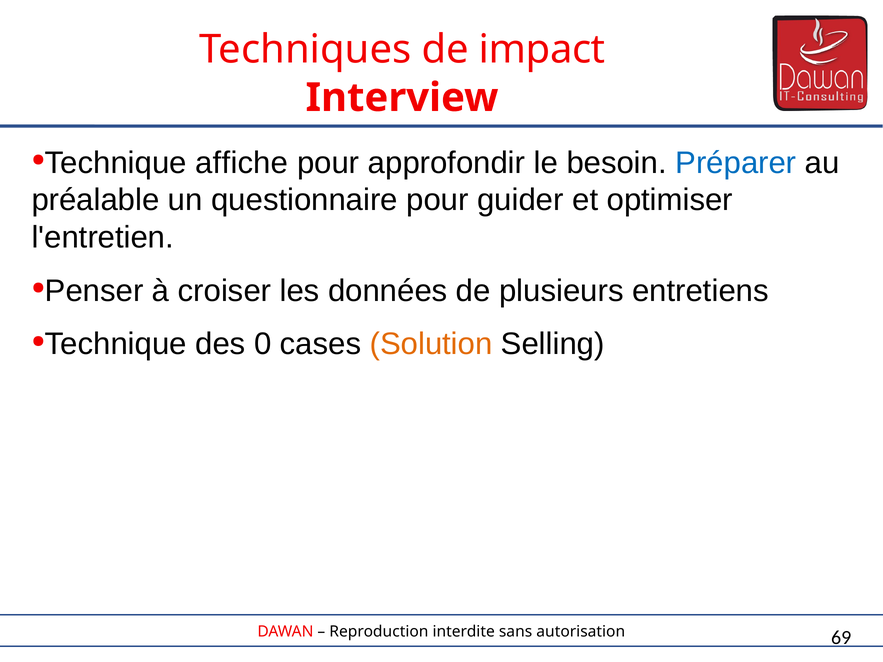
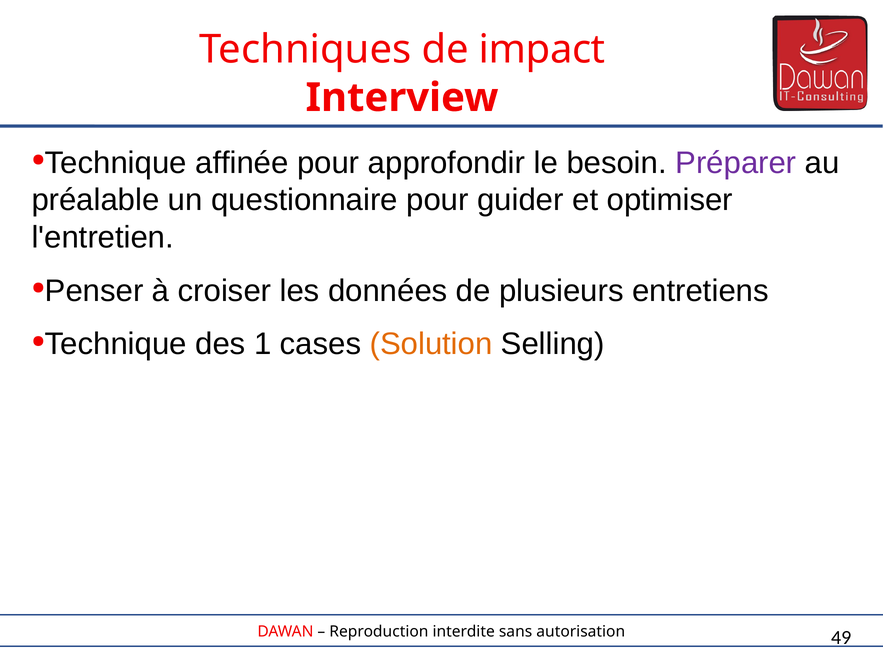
affiche: affiche -> affinée (242, 163)
Préparer colour: blue -> purple (736, 163)
0: 0 -> 1 (263, 344)
69: 69 -> 49 (841, 638)
